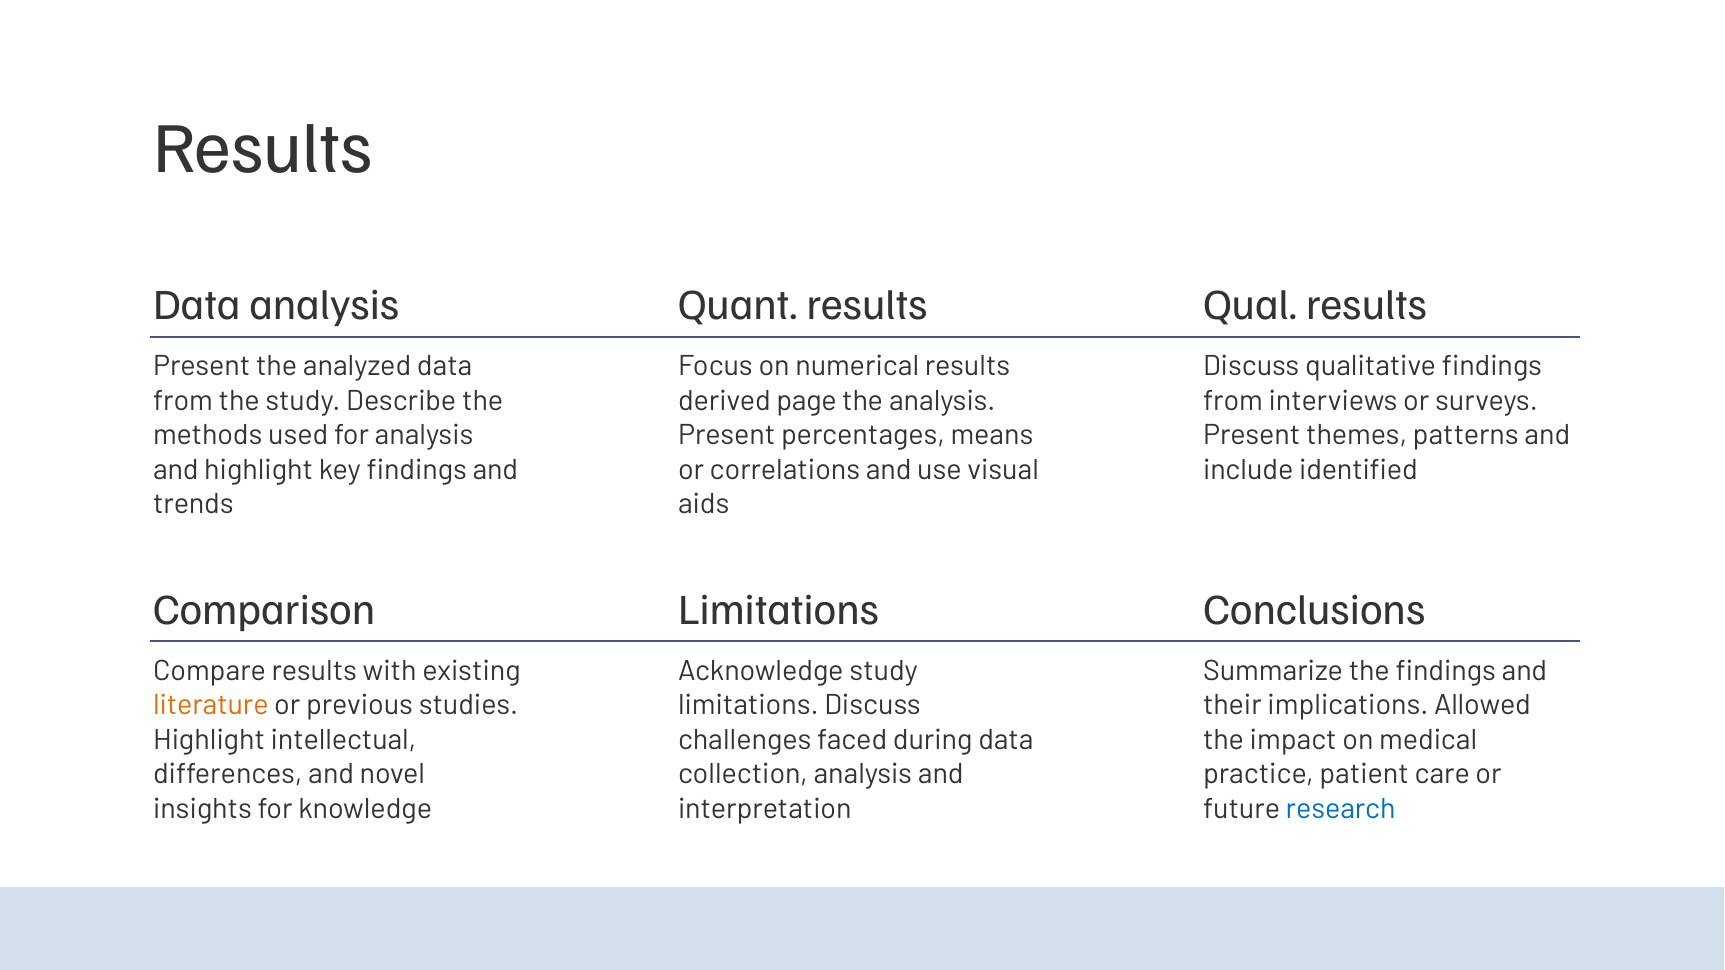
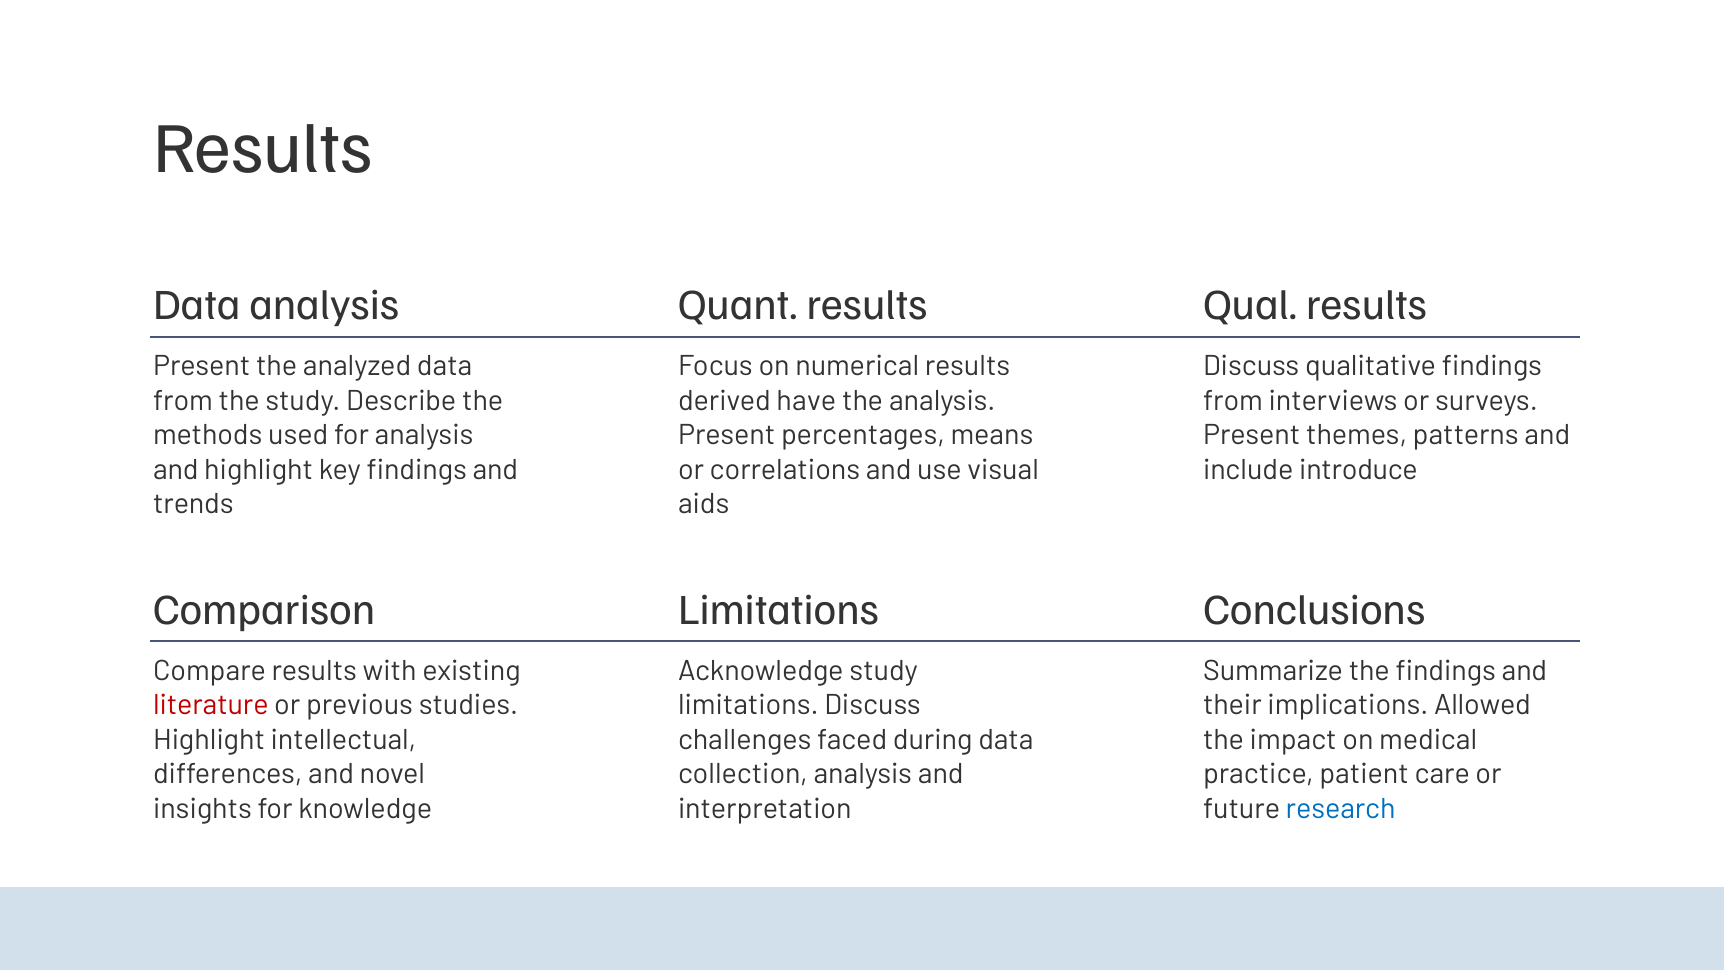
page: page -> have (806, 401)
identified: identified -> introduce (1358, 470)
literature colour: orange -> red (211, 706)
